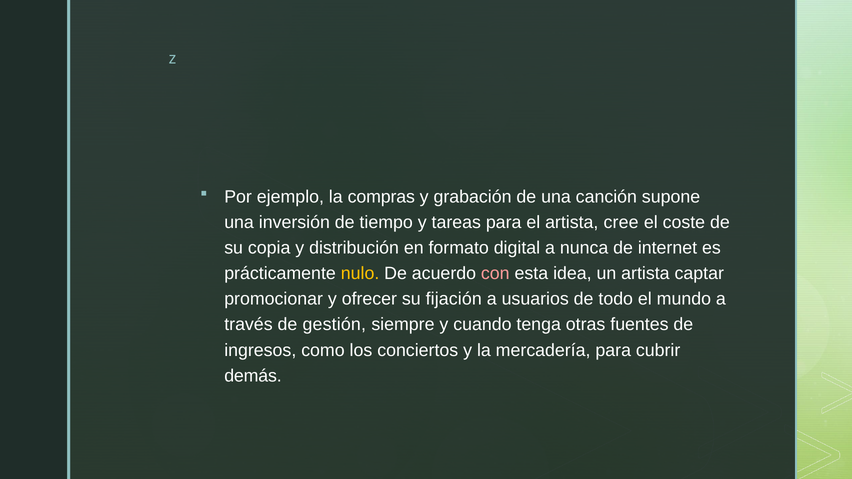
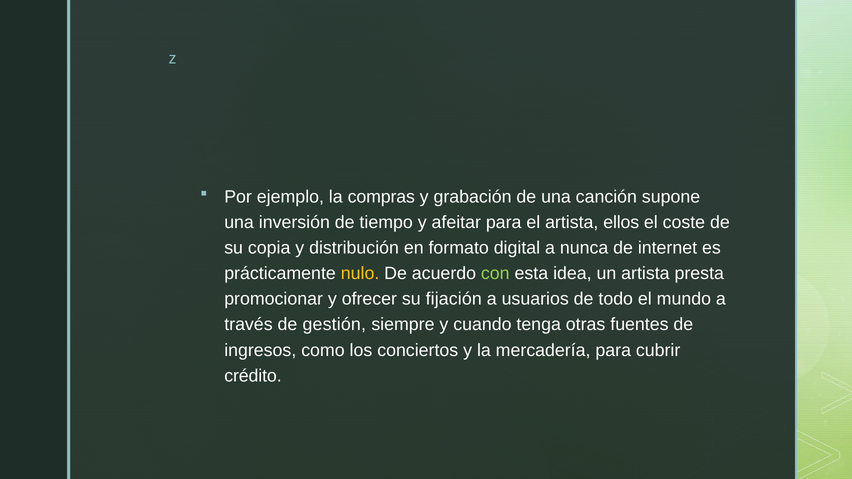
tareas: tareas -> afeitar (456, 223)
cree: cree -> ellos (621, 223)
con colour: pink -> light green (495, 274)
captar: captar -> presta (699, 274)
demás: demás -> crédito (253, 376)
